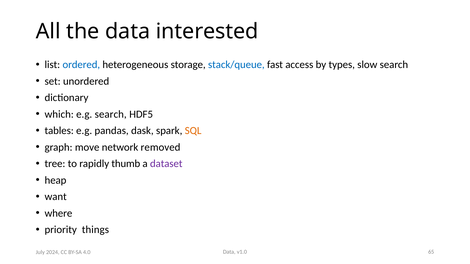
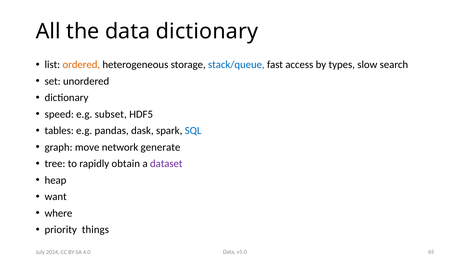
data interested: interested -> dictionary (207, 31)
ordered colour: blue -> orange (81, 65)
which: which -> speed (59, 114)
e.g search: search -> subset (111, 114)
SQL colour: orange -> blue (193, 131)
removed: removed -> generate (161, 147)
thumb: thumb -> obtain (126, 164)
